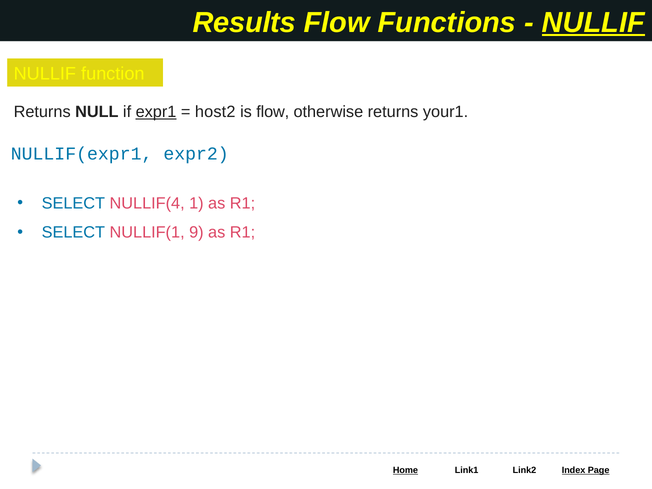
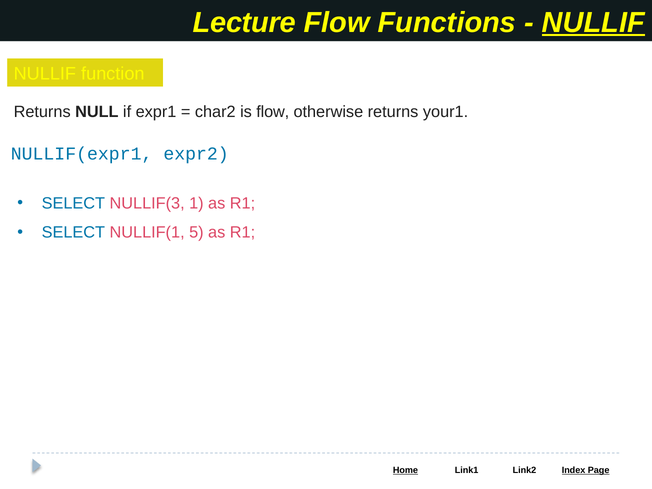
Results: Results -> Lecture (244, 23)
expr1 underline: present -> none (156, 112)
host2: host2 -> char2 (215, 112)
NULLIF(4: NULLIF(4 -> NULLIF(3 (147, 203)
9: 9 -> 5 (196, 233)
